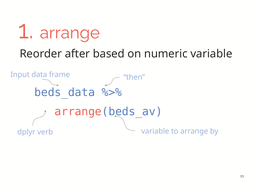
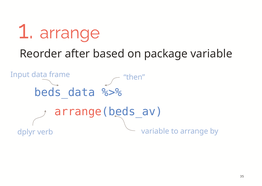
numeric: numeric -> package (166, 54)
